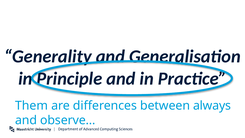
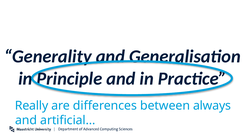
Them: Them -> Really (32, 105)
observe…: observe… -> artificial… (68, 120)
